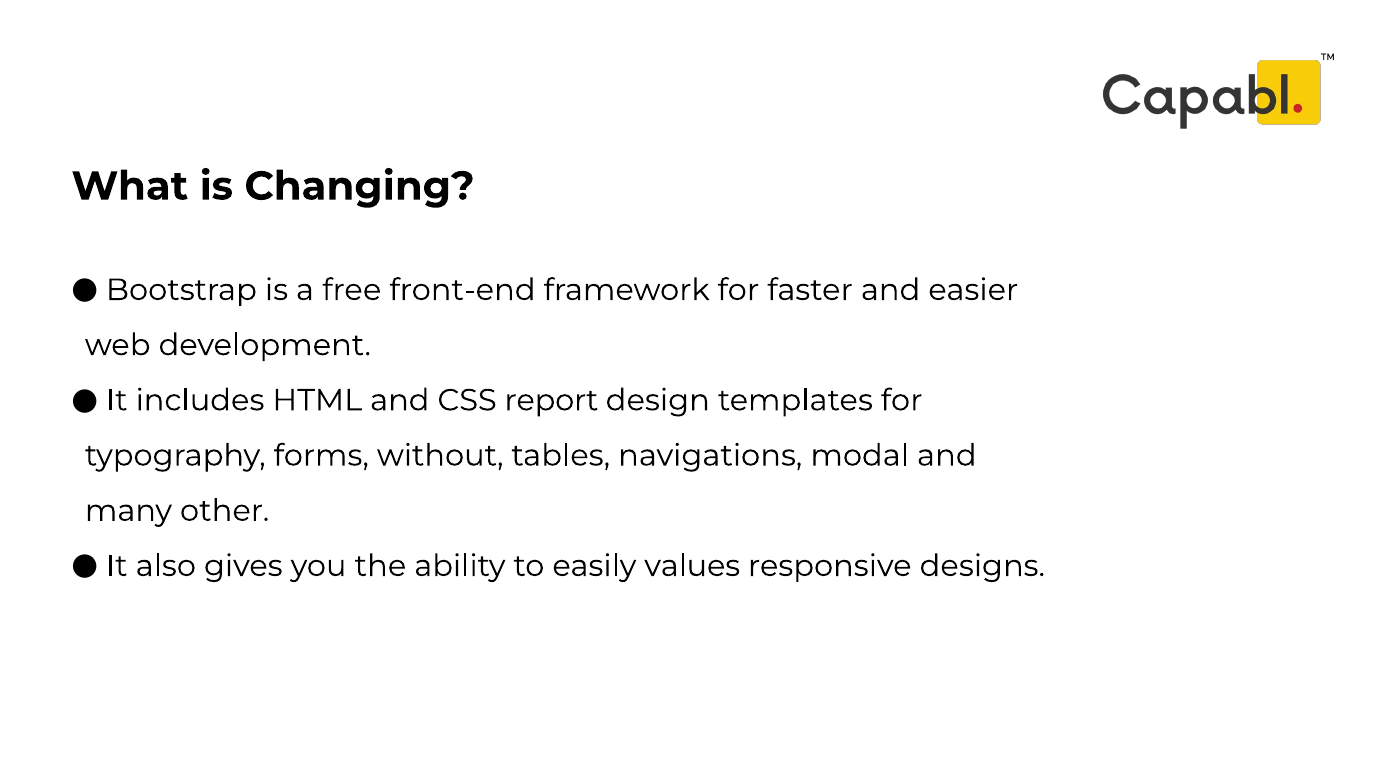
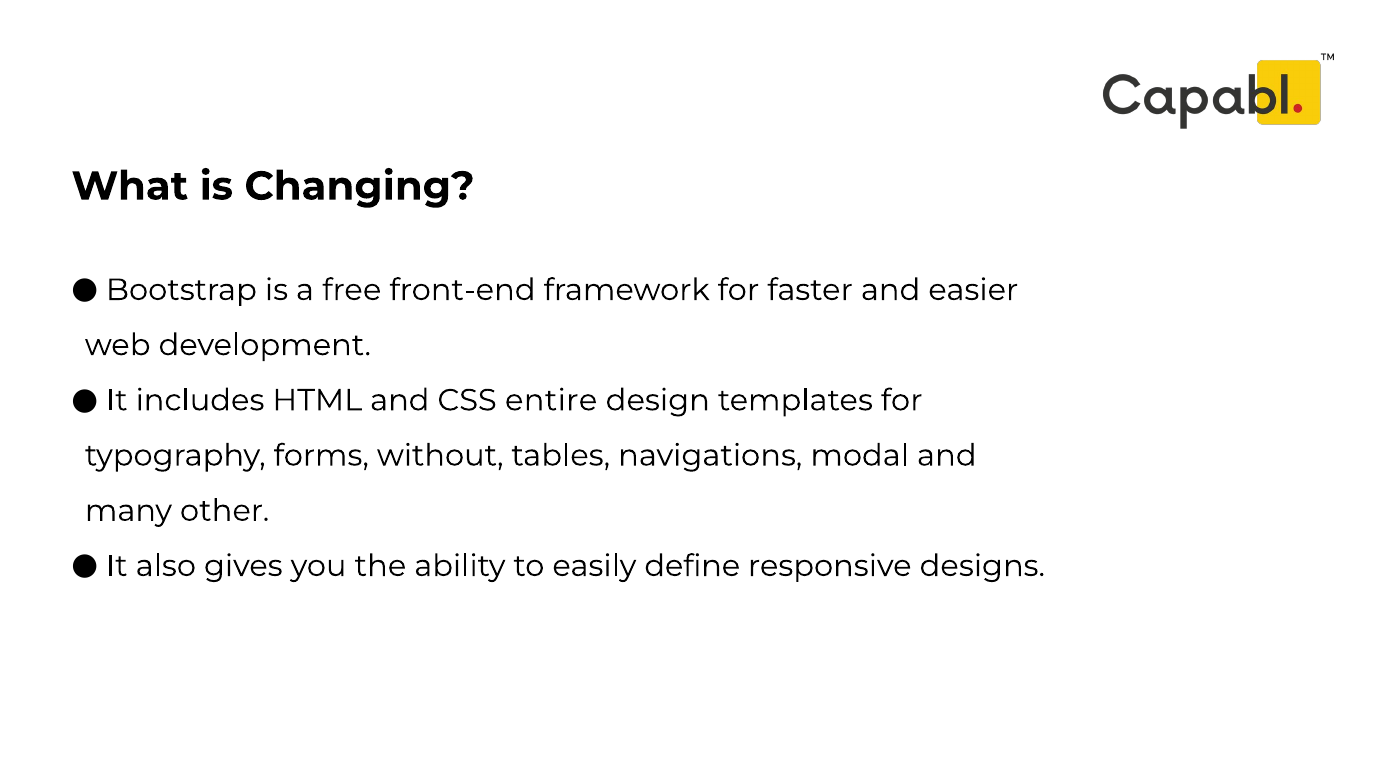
report: report -> entire (551, 401)
values: values -> define (692, 566)
